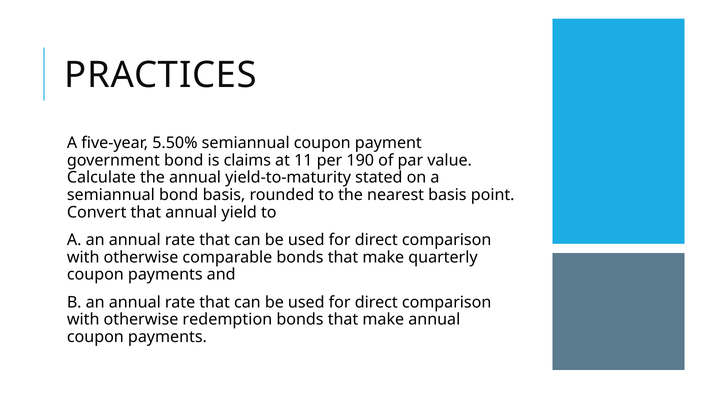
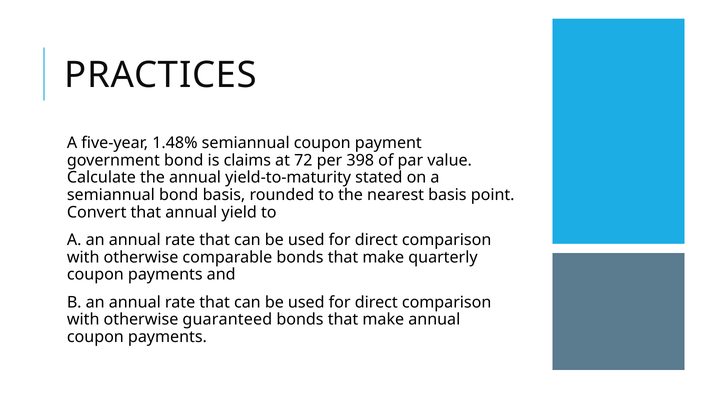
5.50%: 5.50% -> 1.48% (175, 143)
11: 11 -> 72 (303, 160)
190: 190 -> 398 (360, 160)
redemption: redemption -> guaranteed (227, 320)
